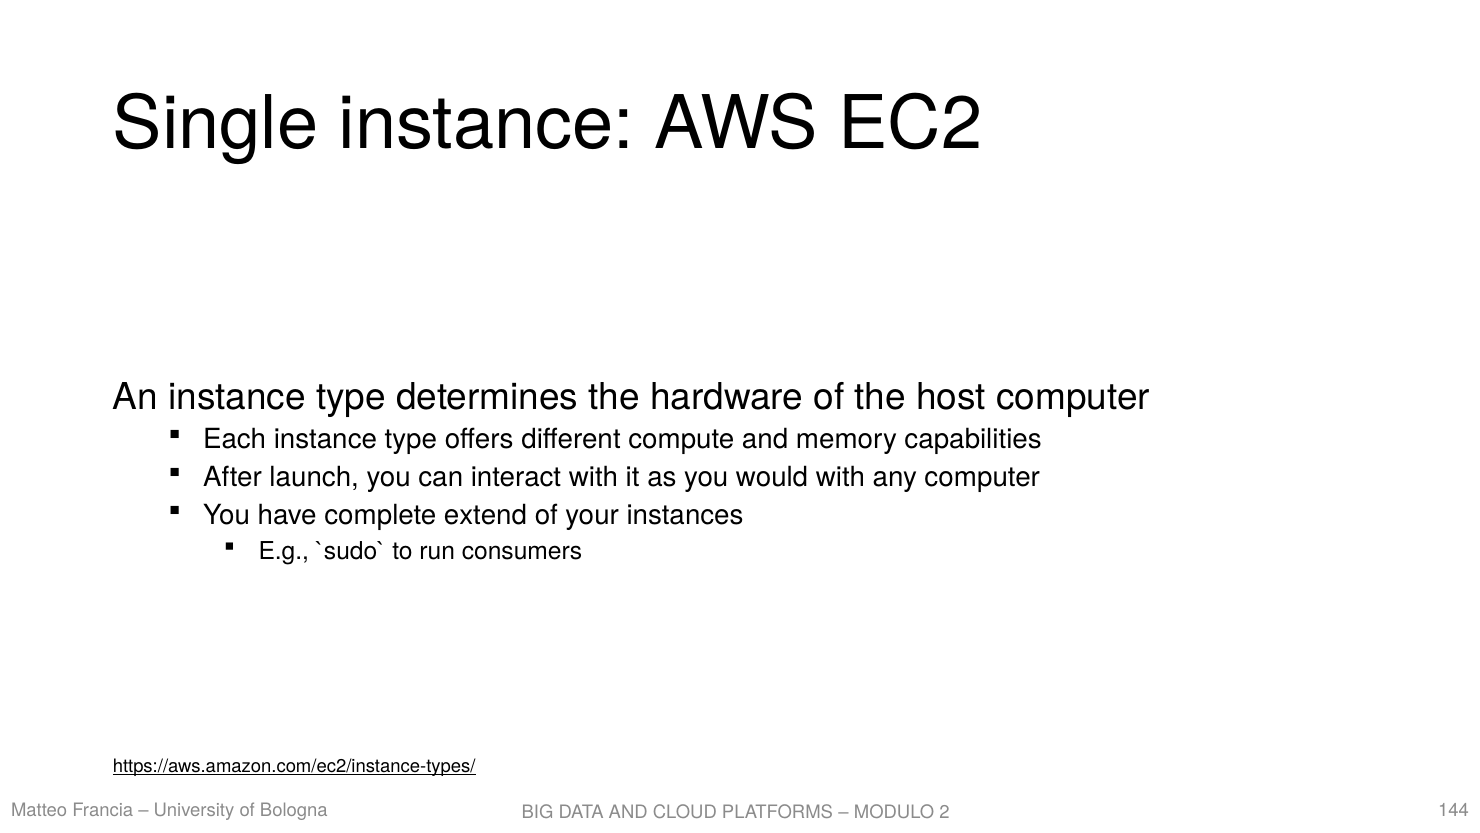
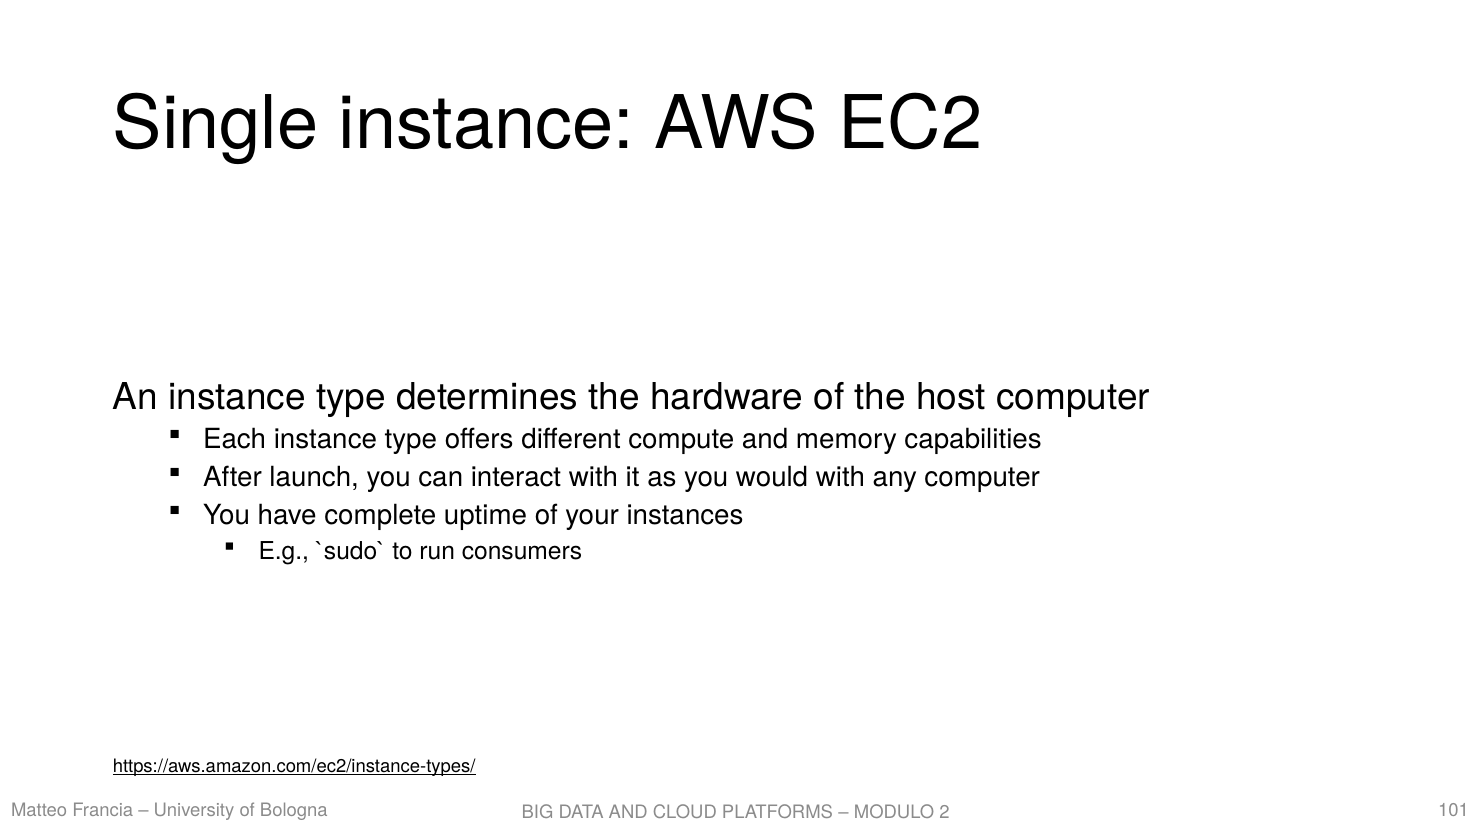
extend: extend -> uptime (485, 515)
144: 144 -> 101 (1454, 809)
